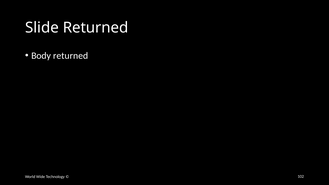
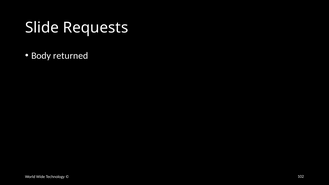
Slide Returned: Returned -> Requests (96, 28)
